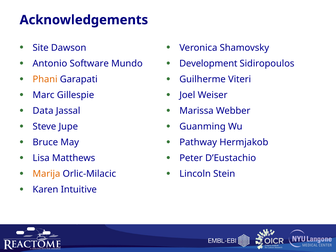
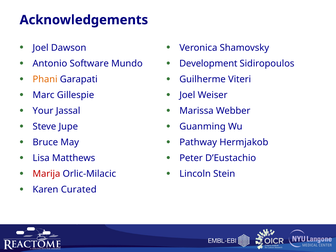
Site: Site -> Joel (41, 48)
Data: Data -> Your (43, 111)
Marija colour: orange -> red (46, 174)
Intuitive: Intuitive -> Curated (79, 190)
